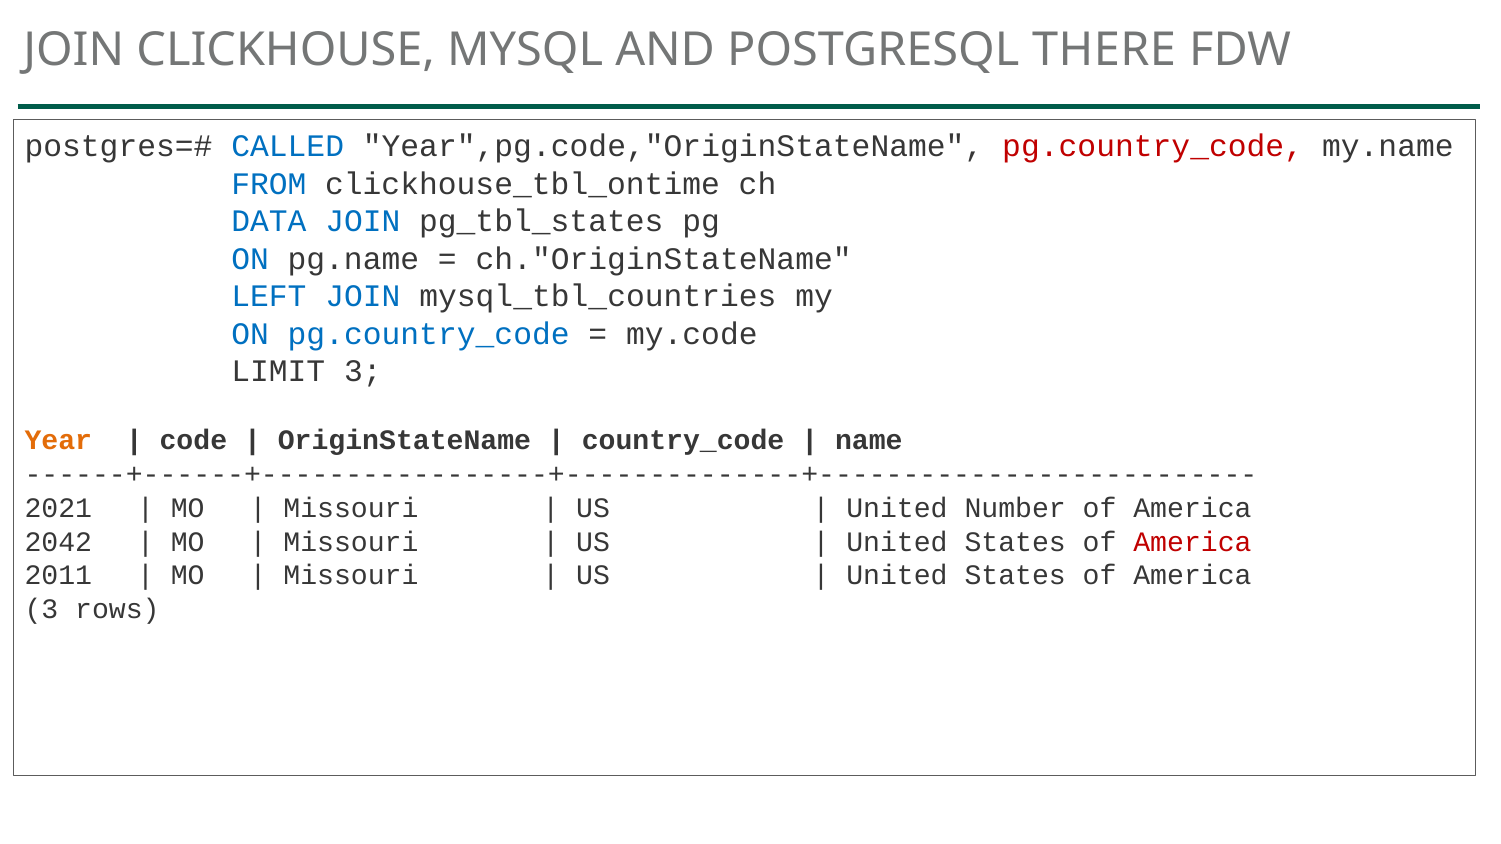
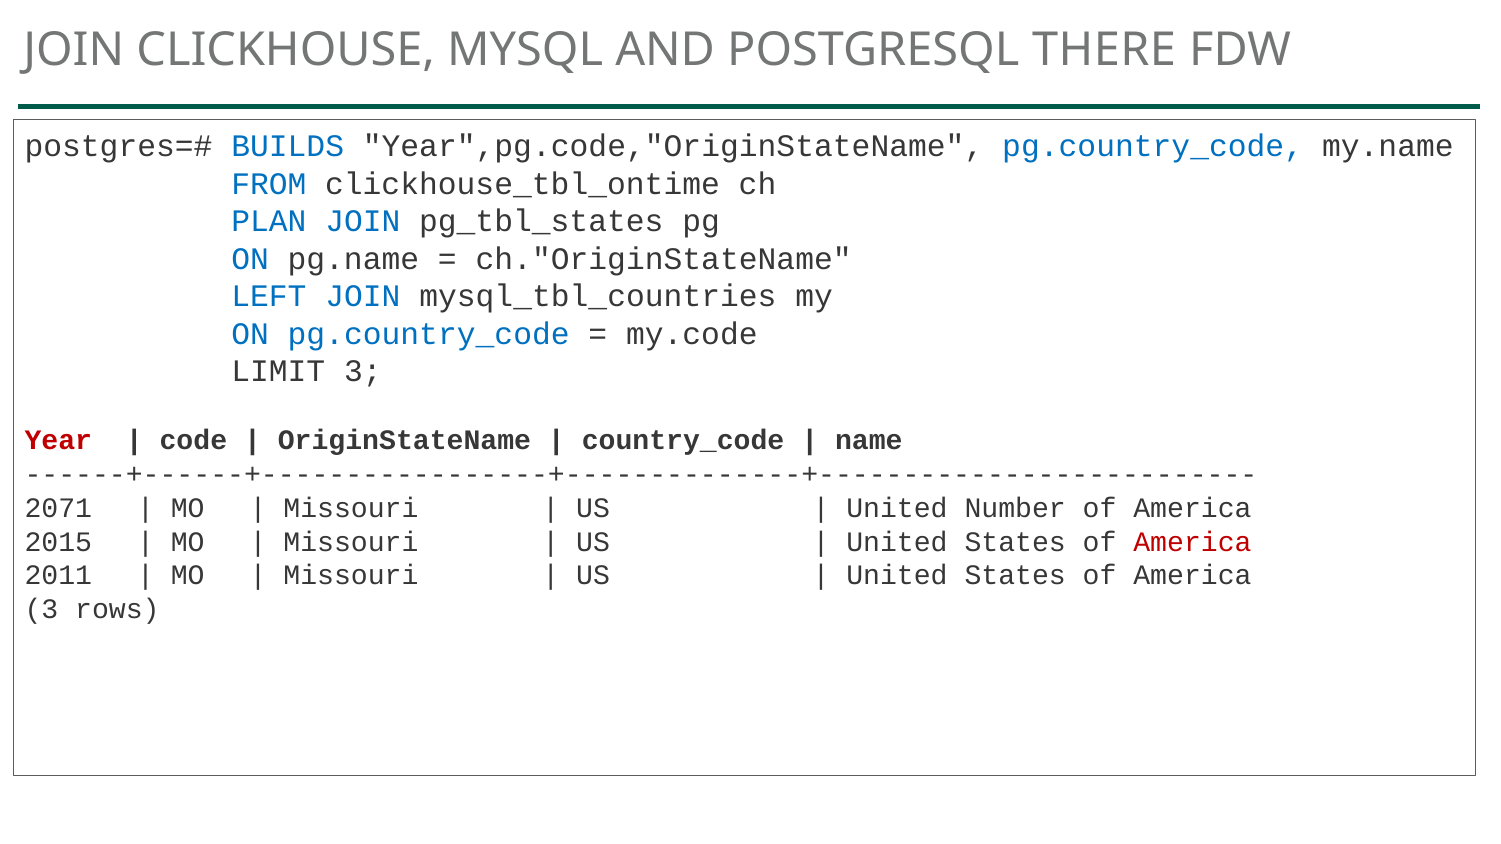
CALLED: CALLED -> BUILDS (288, 146)
pg.country_code colour: red -> blue (1153, 146)
DATA: DATA -> PLAN (269, 221)
Year colour: orange -> red (58, 441)
2021: 2021 -> 2071 (58, 508)
2042: 2042 -> 2015 (58, 542)
